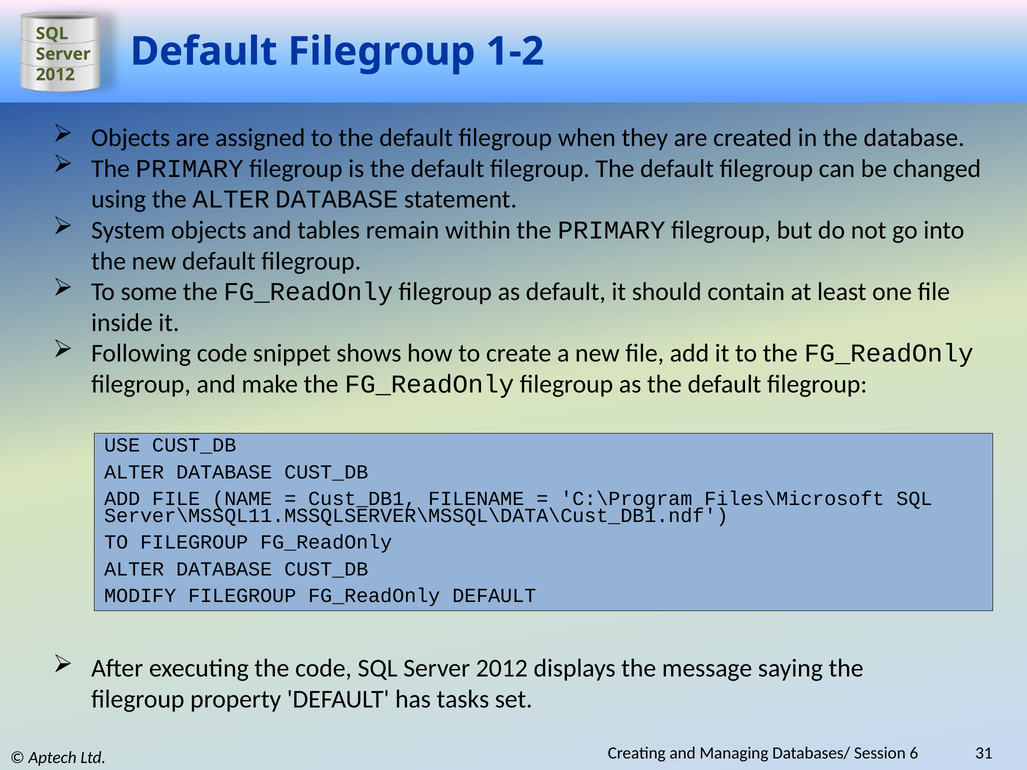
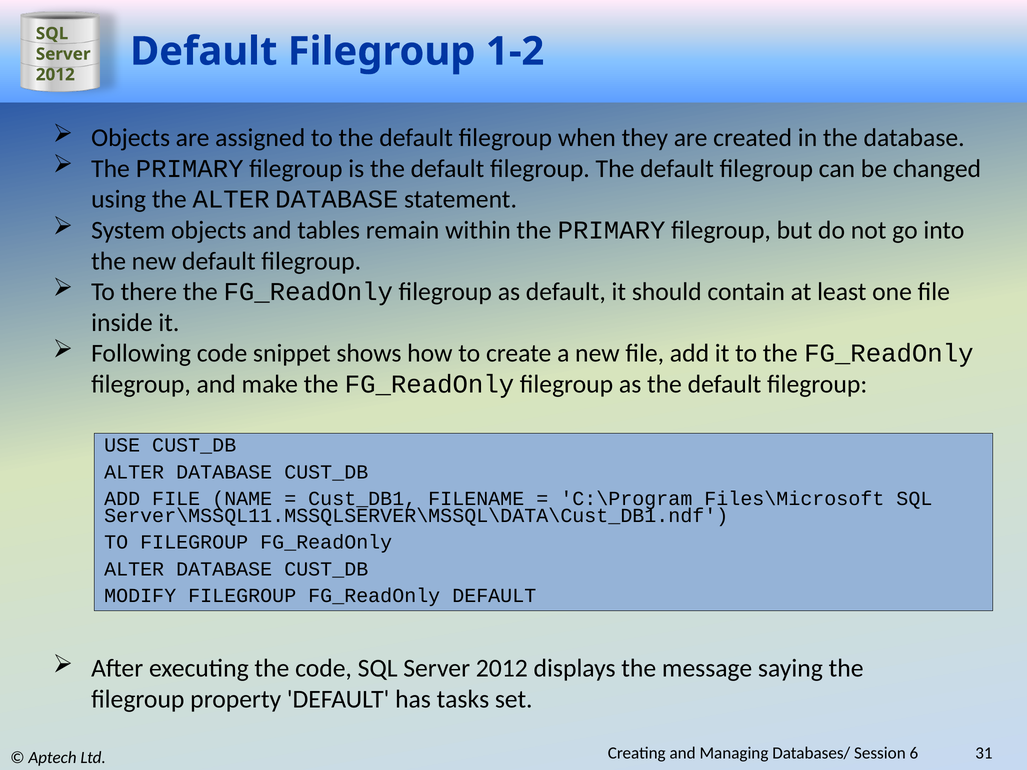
some: some -> there (149, 292)
